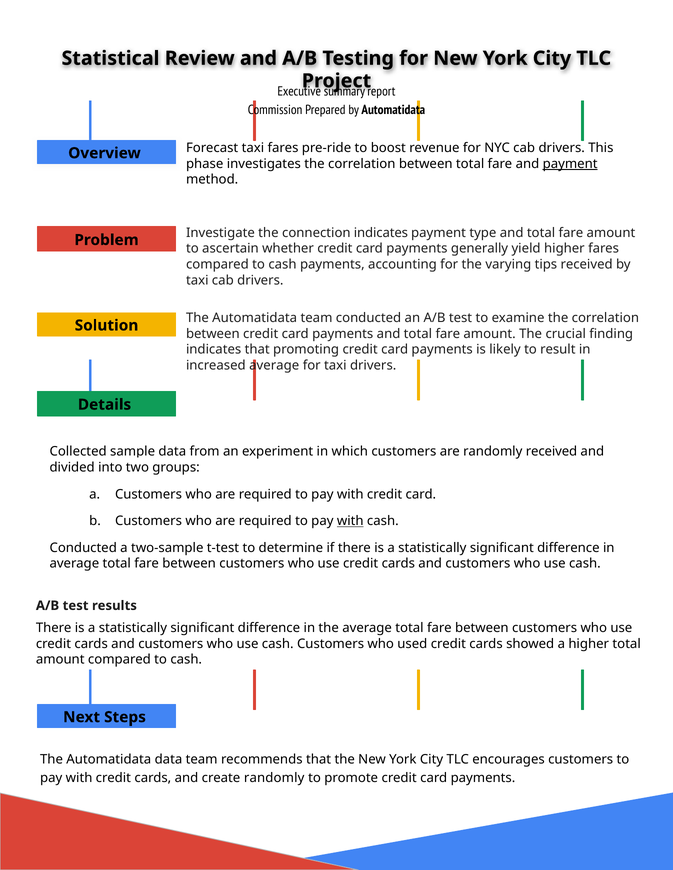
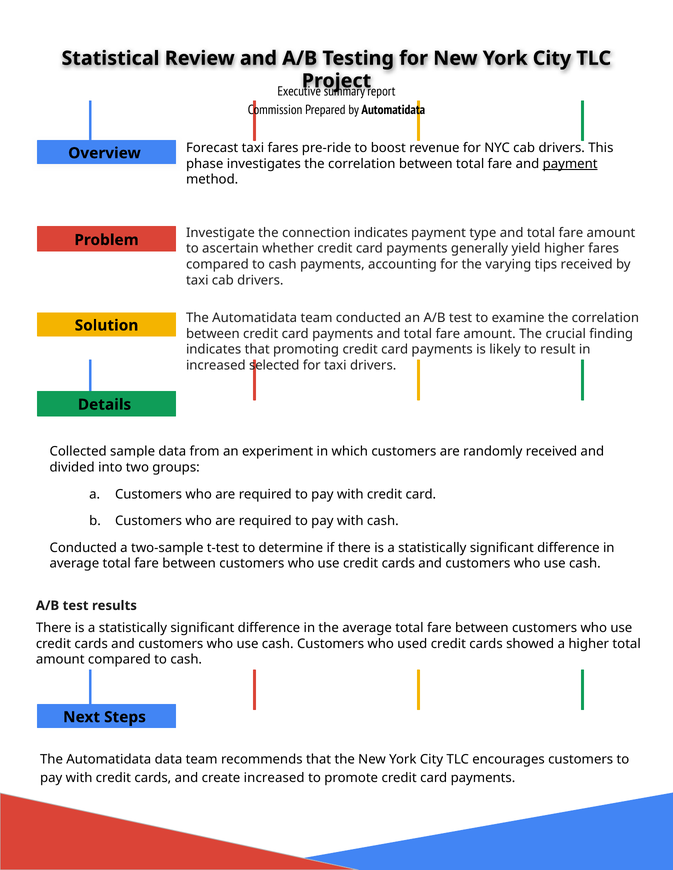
increased average: average -> selected (274, 366)
with underline: present -> none (350, 522)
create randomly: randomly -> increased (274, 779)
